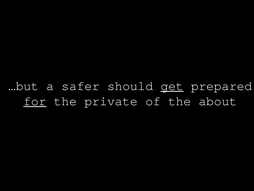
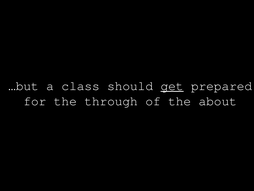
safer: safer -> class (81, 86)
for underline: present -> none (35, 101)
private: private -> through (111, 101)
